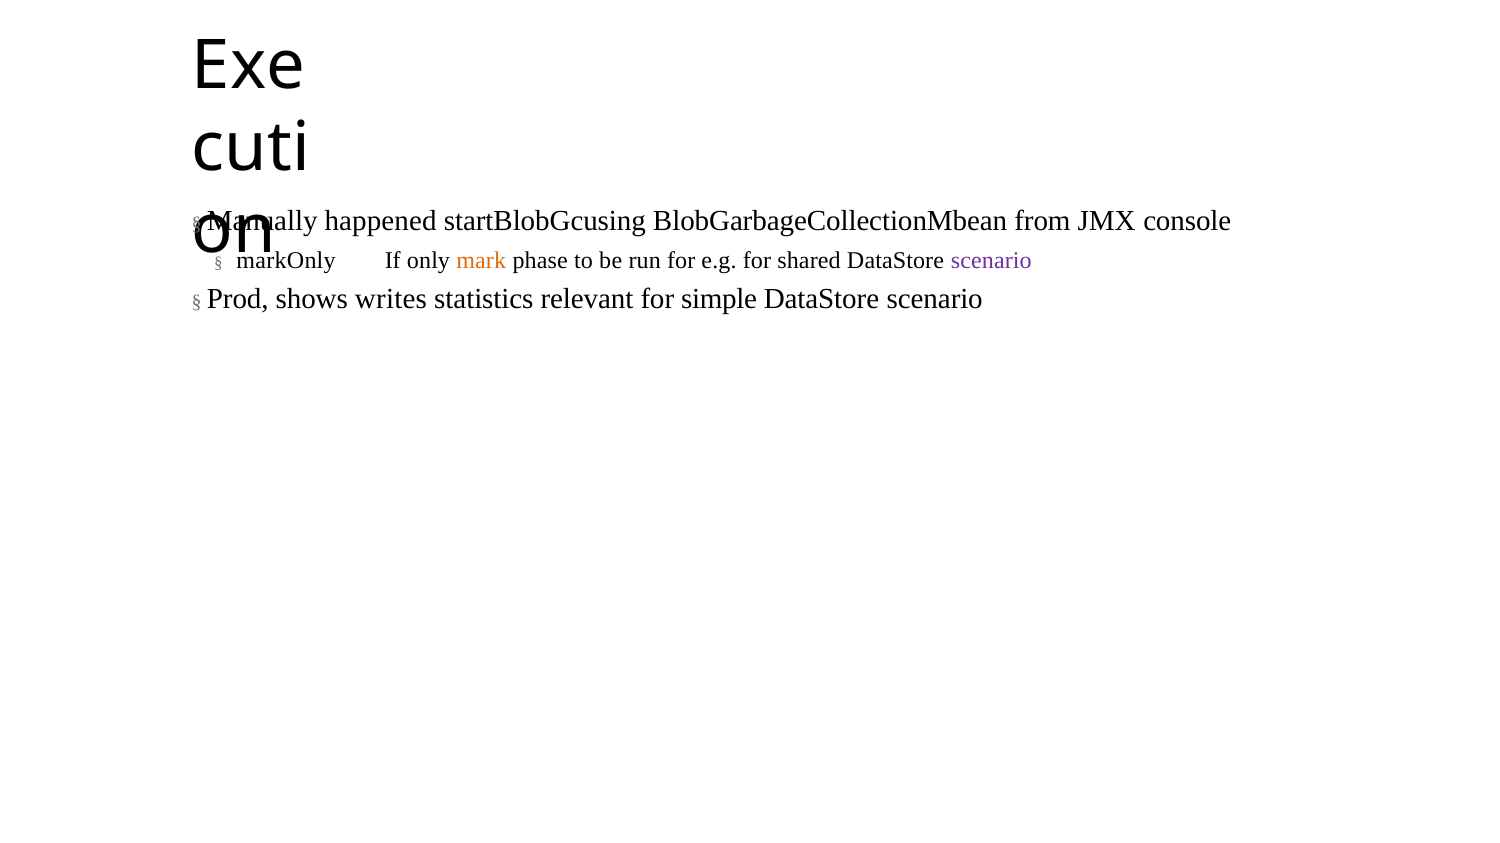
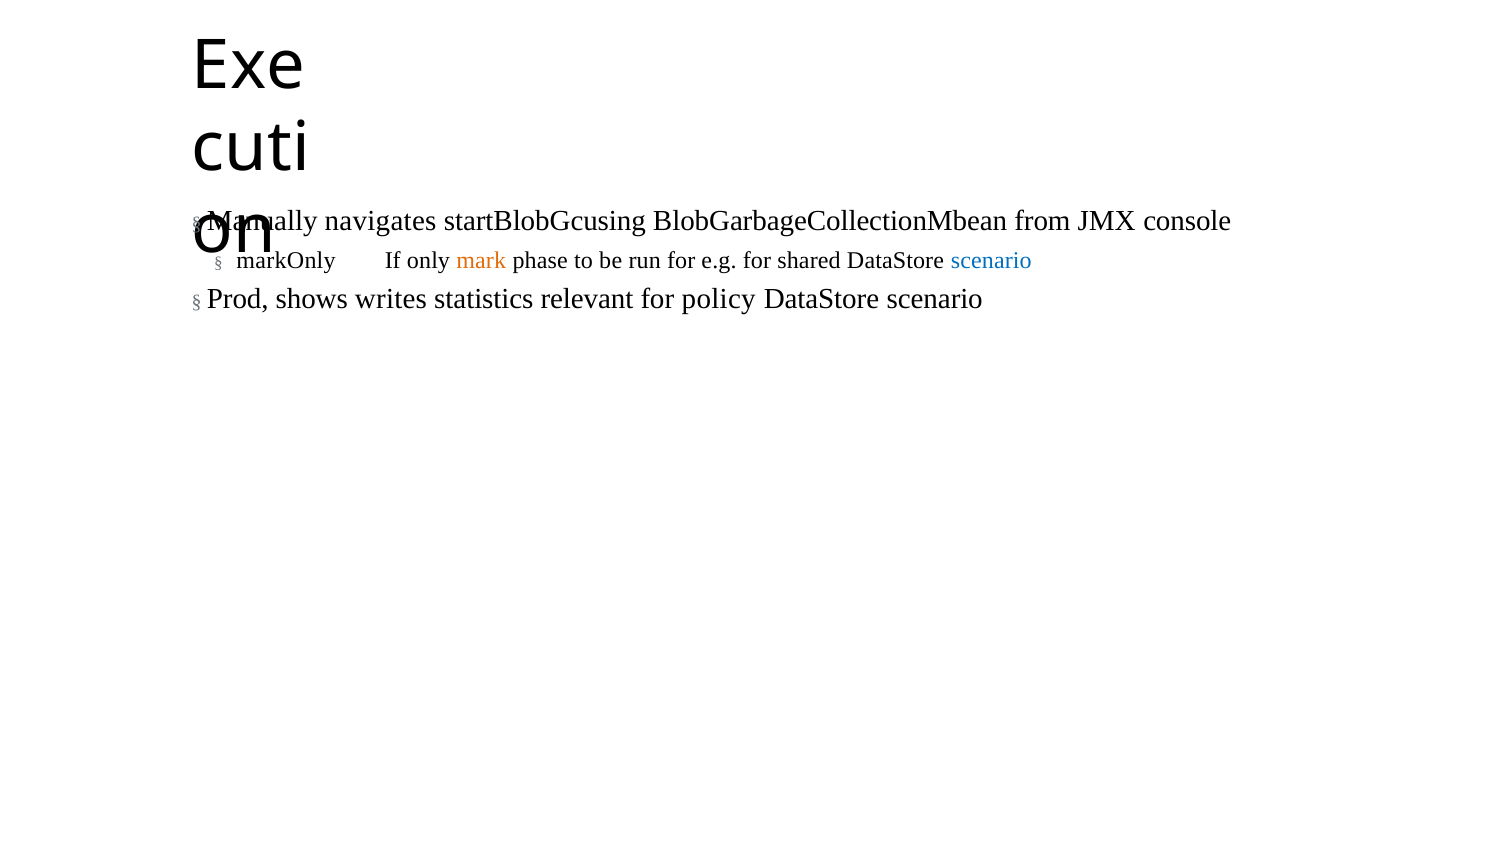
happened: happened -> navigates (381, 221)
scenario colour: purple -> blue (991, 260)
simple: simple -> policy (719, 300)
